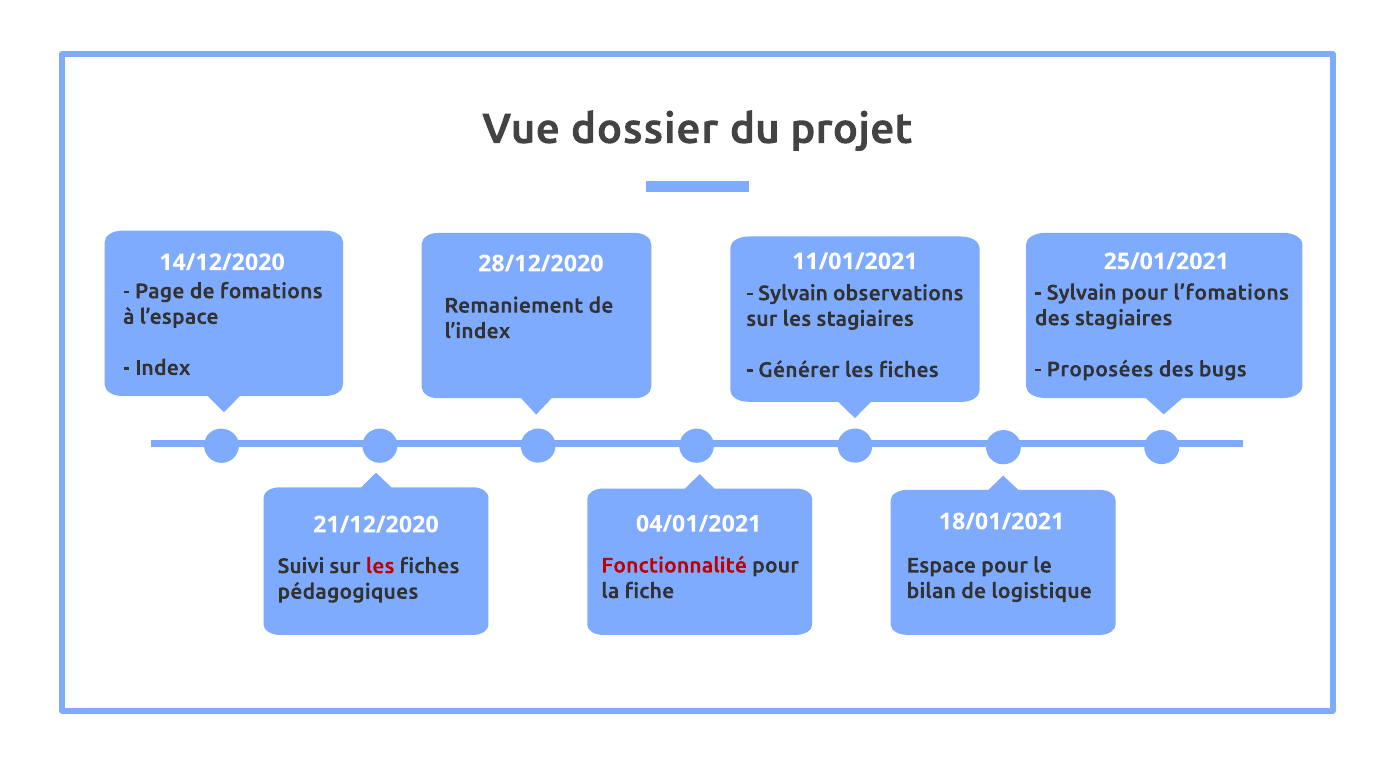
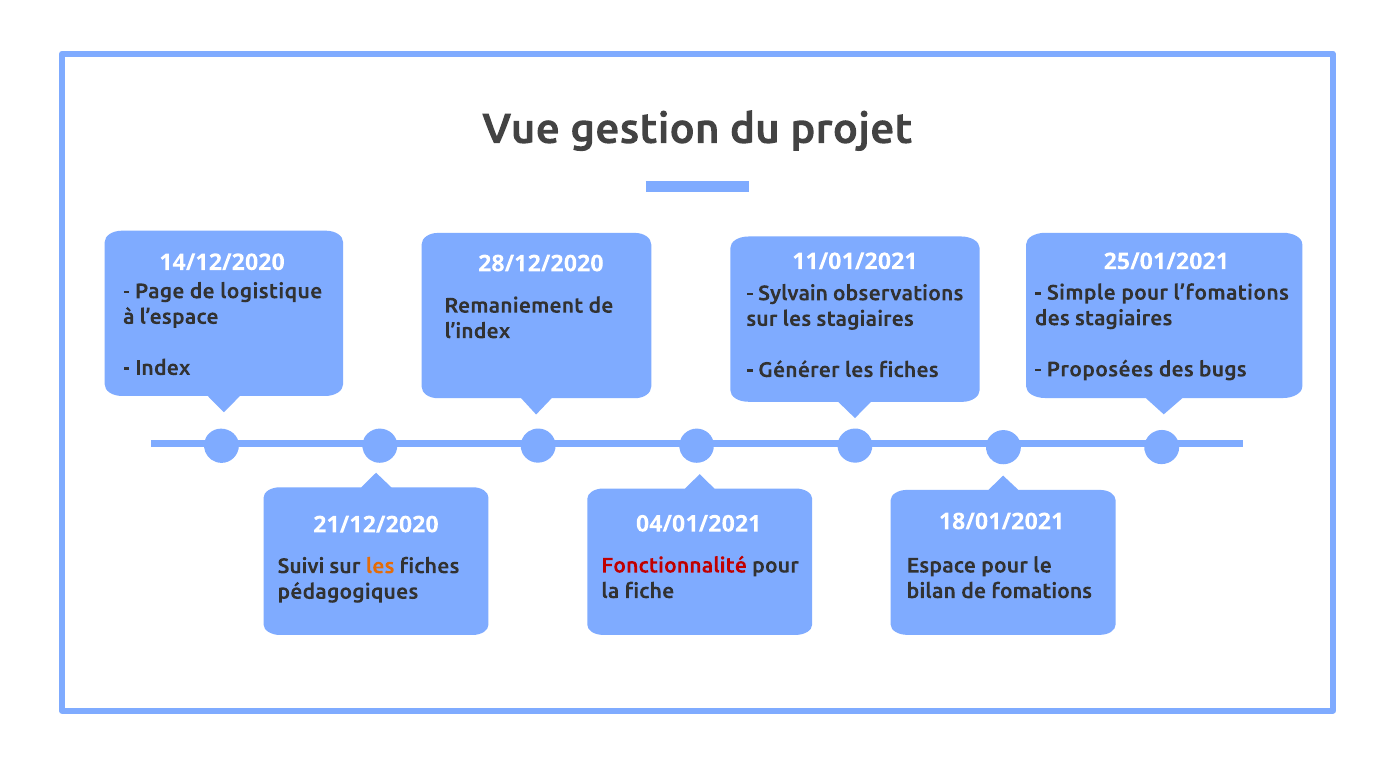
dossier: dossier -> gestion (645, 129)
fomations: fomations -> logistique (271, 292)
Sylvain: Sylvain -> Simple (1081, 293)
les colour: red -> orange (380, 567)
logistique: logistique -> fomations (1042, 592)
